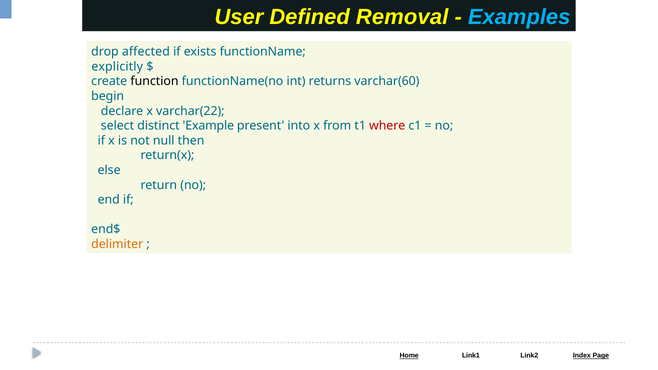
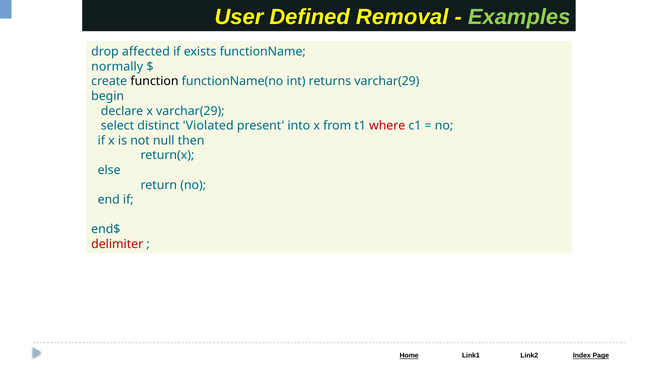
Examples colour: light blue -> light green (519, 17)
explicitly: explicitly -> normally (117, 67)
returns varchar(60: varchar(60 -> varchar(29 (387, 81)
x varchar(22: varchar(22 -> varchar(29 (190, 111)
Example: Example -> Violated (208, 126)
delimiter colour: orange -> red (117, 244)
